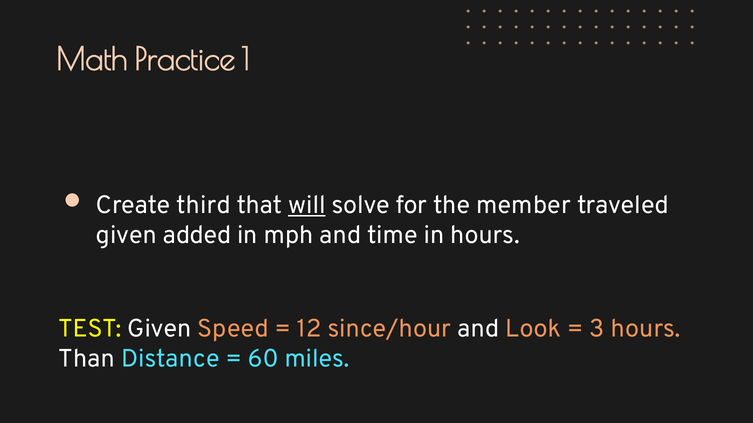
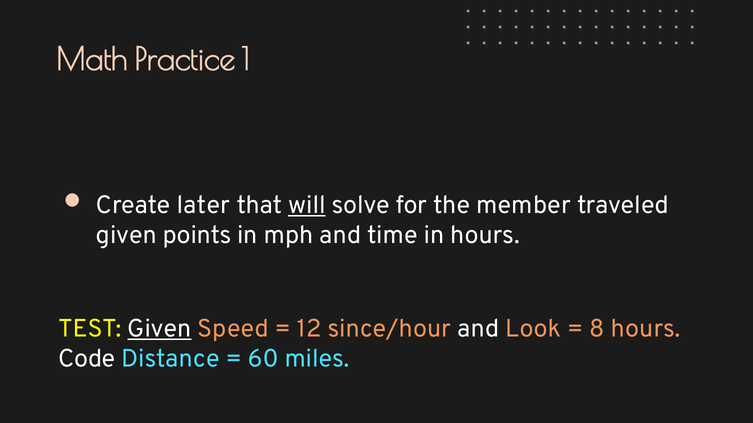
third: third -> later (203, 205)
added: added -> points (197, 235)
Given underline: none -> present (159, 329)
3: 3 -> 8 (597, 329)
Than: Than -> Code (87, 359)
